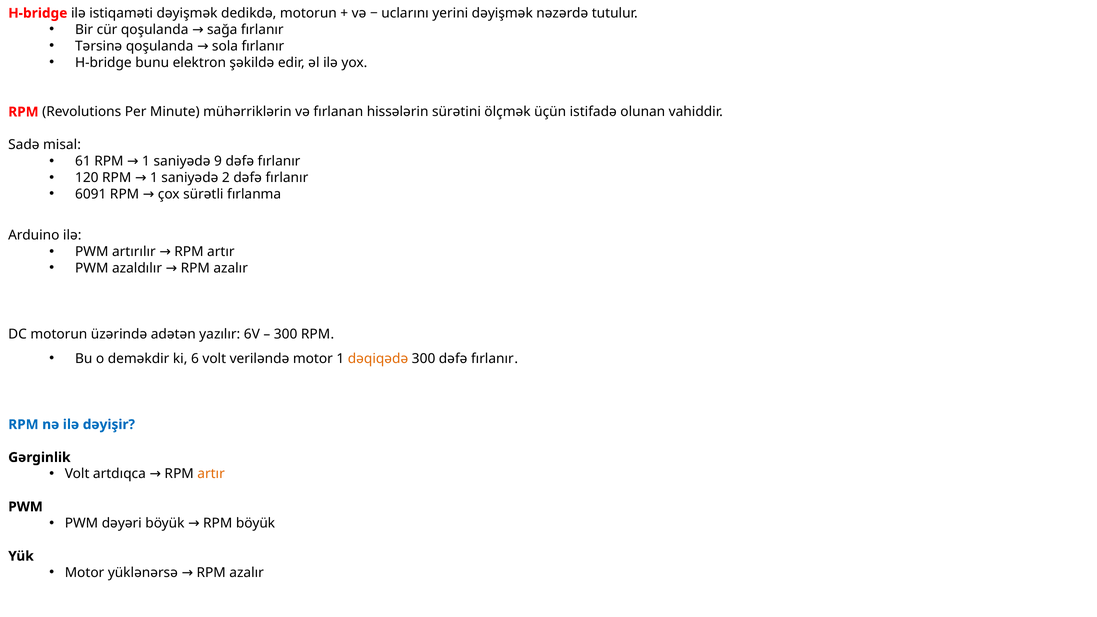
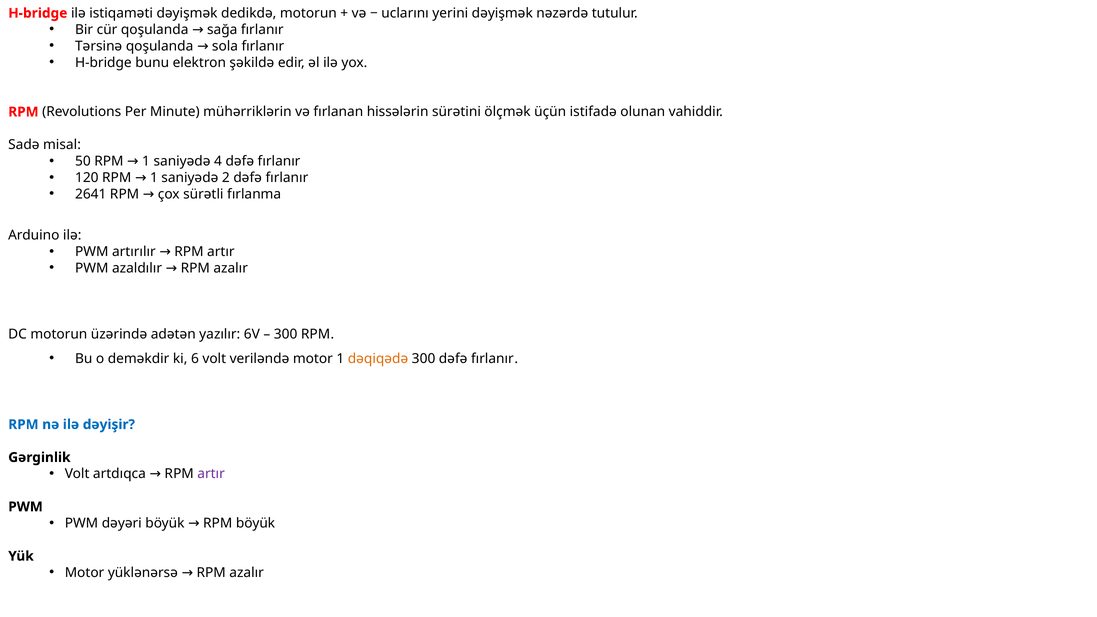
61: 61 -> 50 (83, 161)
9: 9 -> 4 (218, 161)
6091: 6091 -> 2641 (91, 194)
artır colour: orange -> purple (211, 474)
